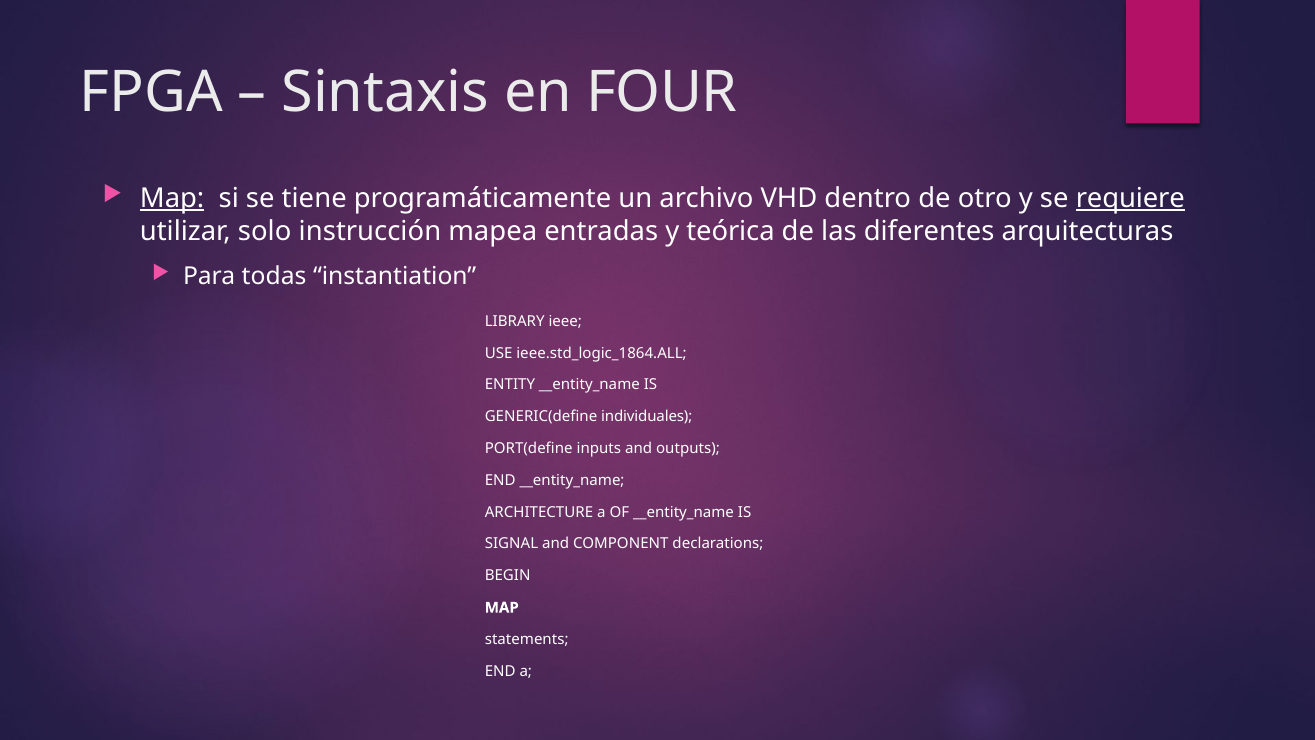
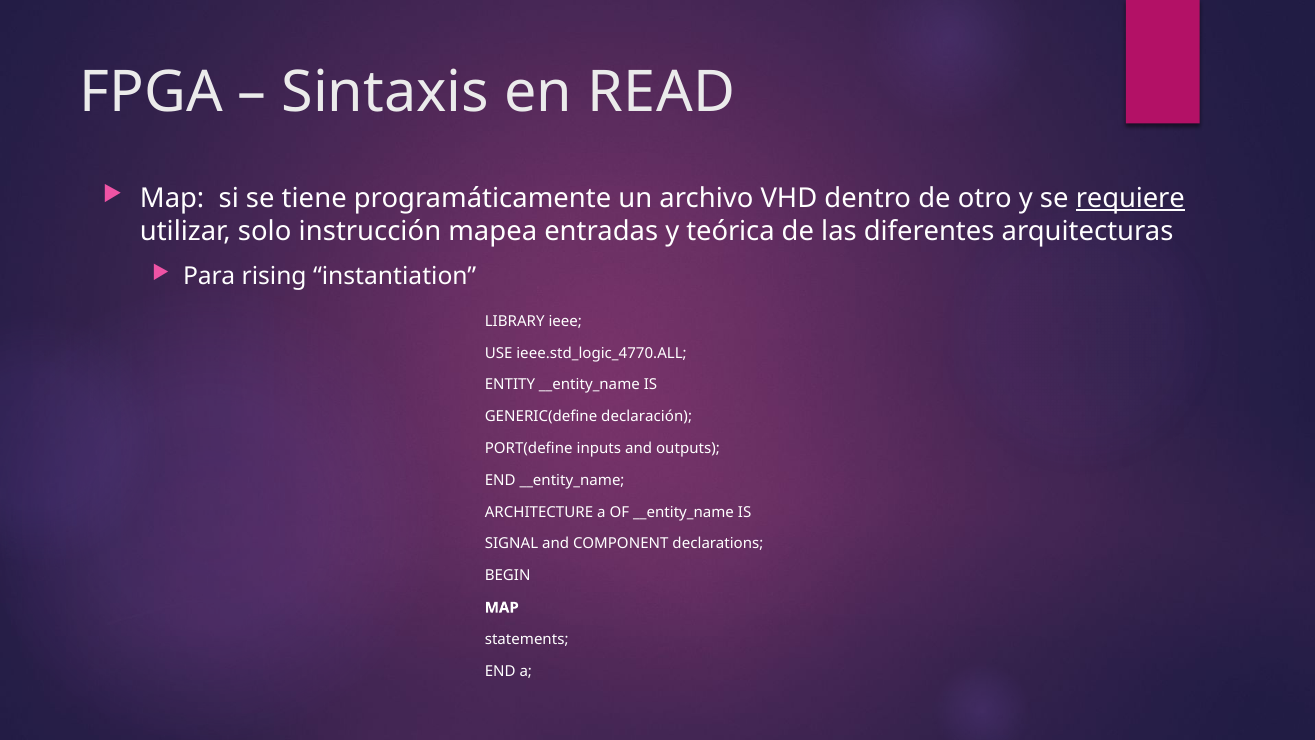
FOUR: FOUR -> READ (661, 92)
Map underline: present -> none (172, 198)
todas: todas -> rising (274, 276)
ieee.std_logic_1864.ALL: ieee.std_logic_1864.ALL -> ieee.std_logic_4770.ALL (602, 353)
individuales: individuales -> declaración (647, 417)
